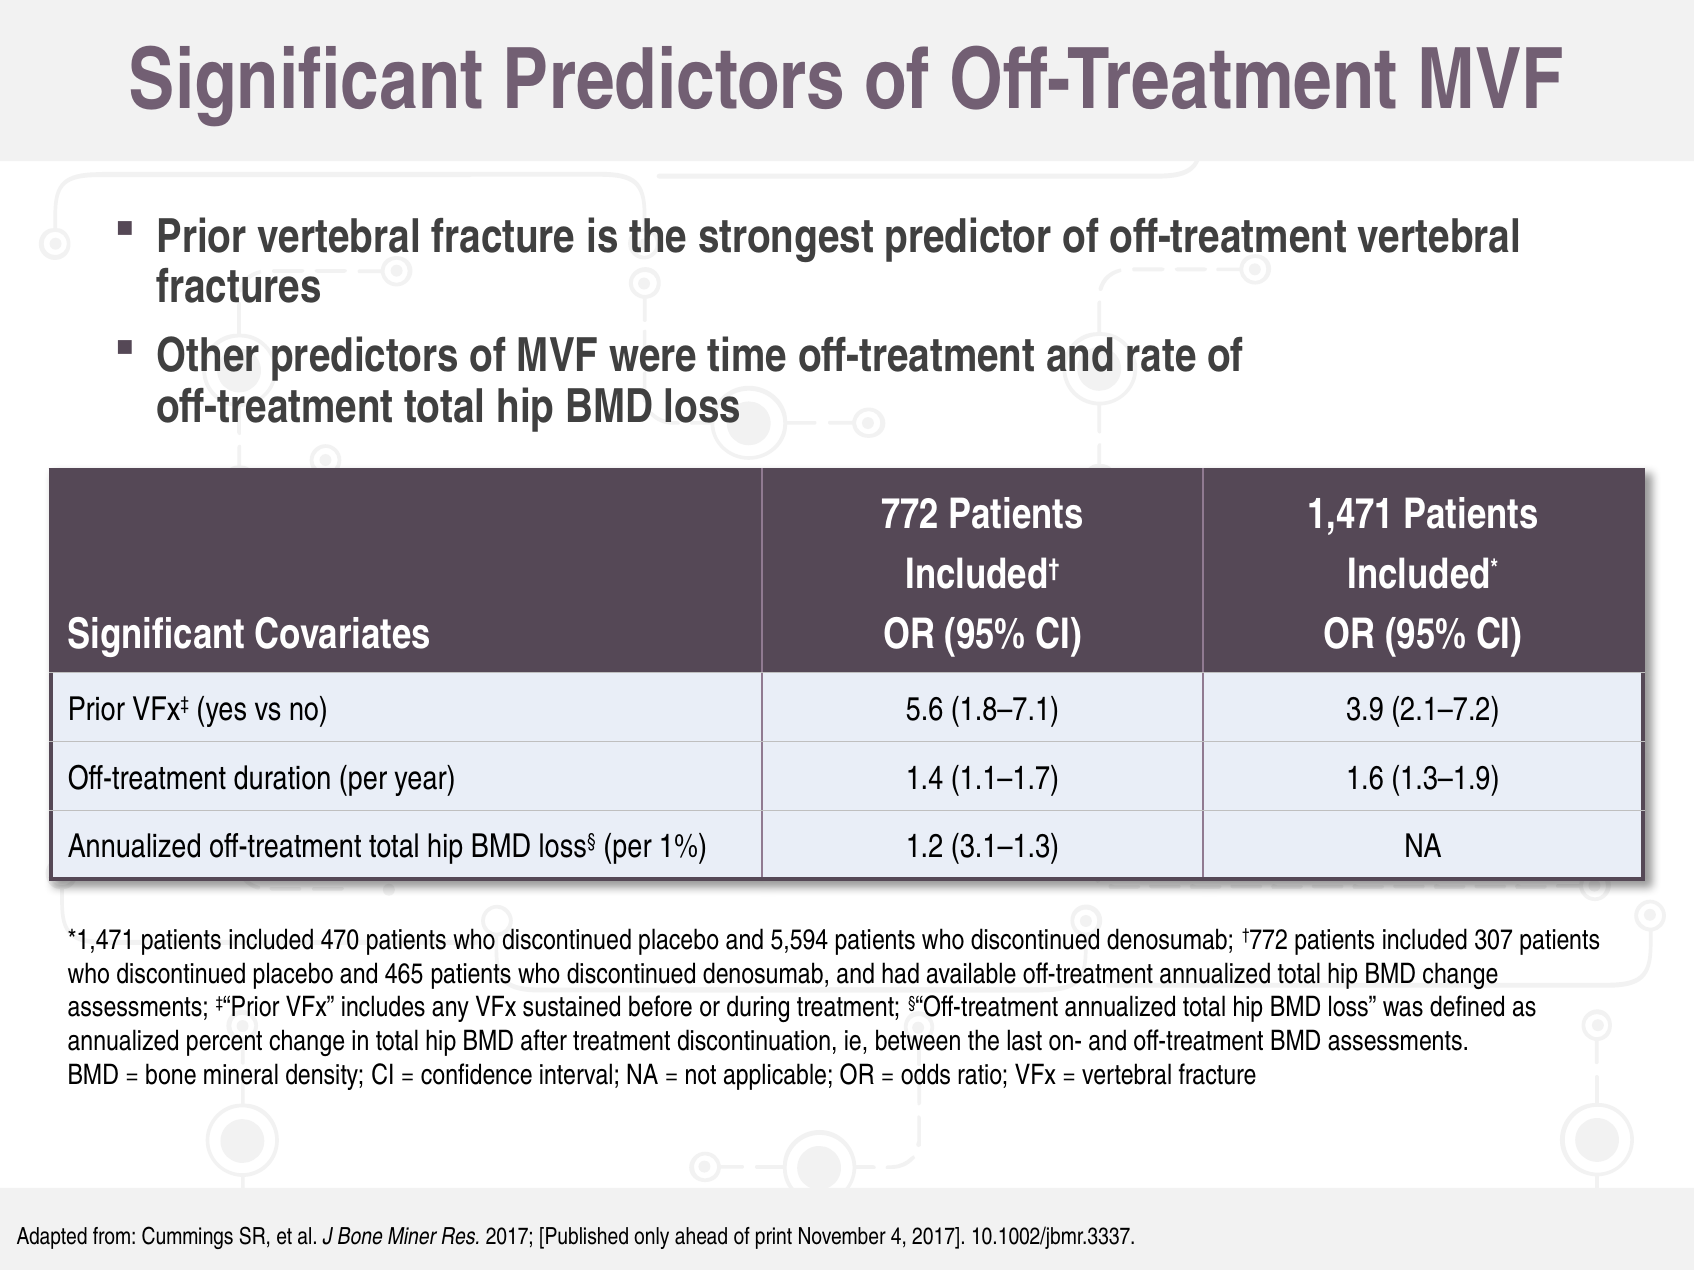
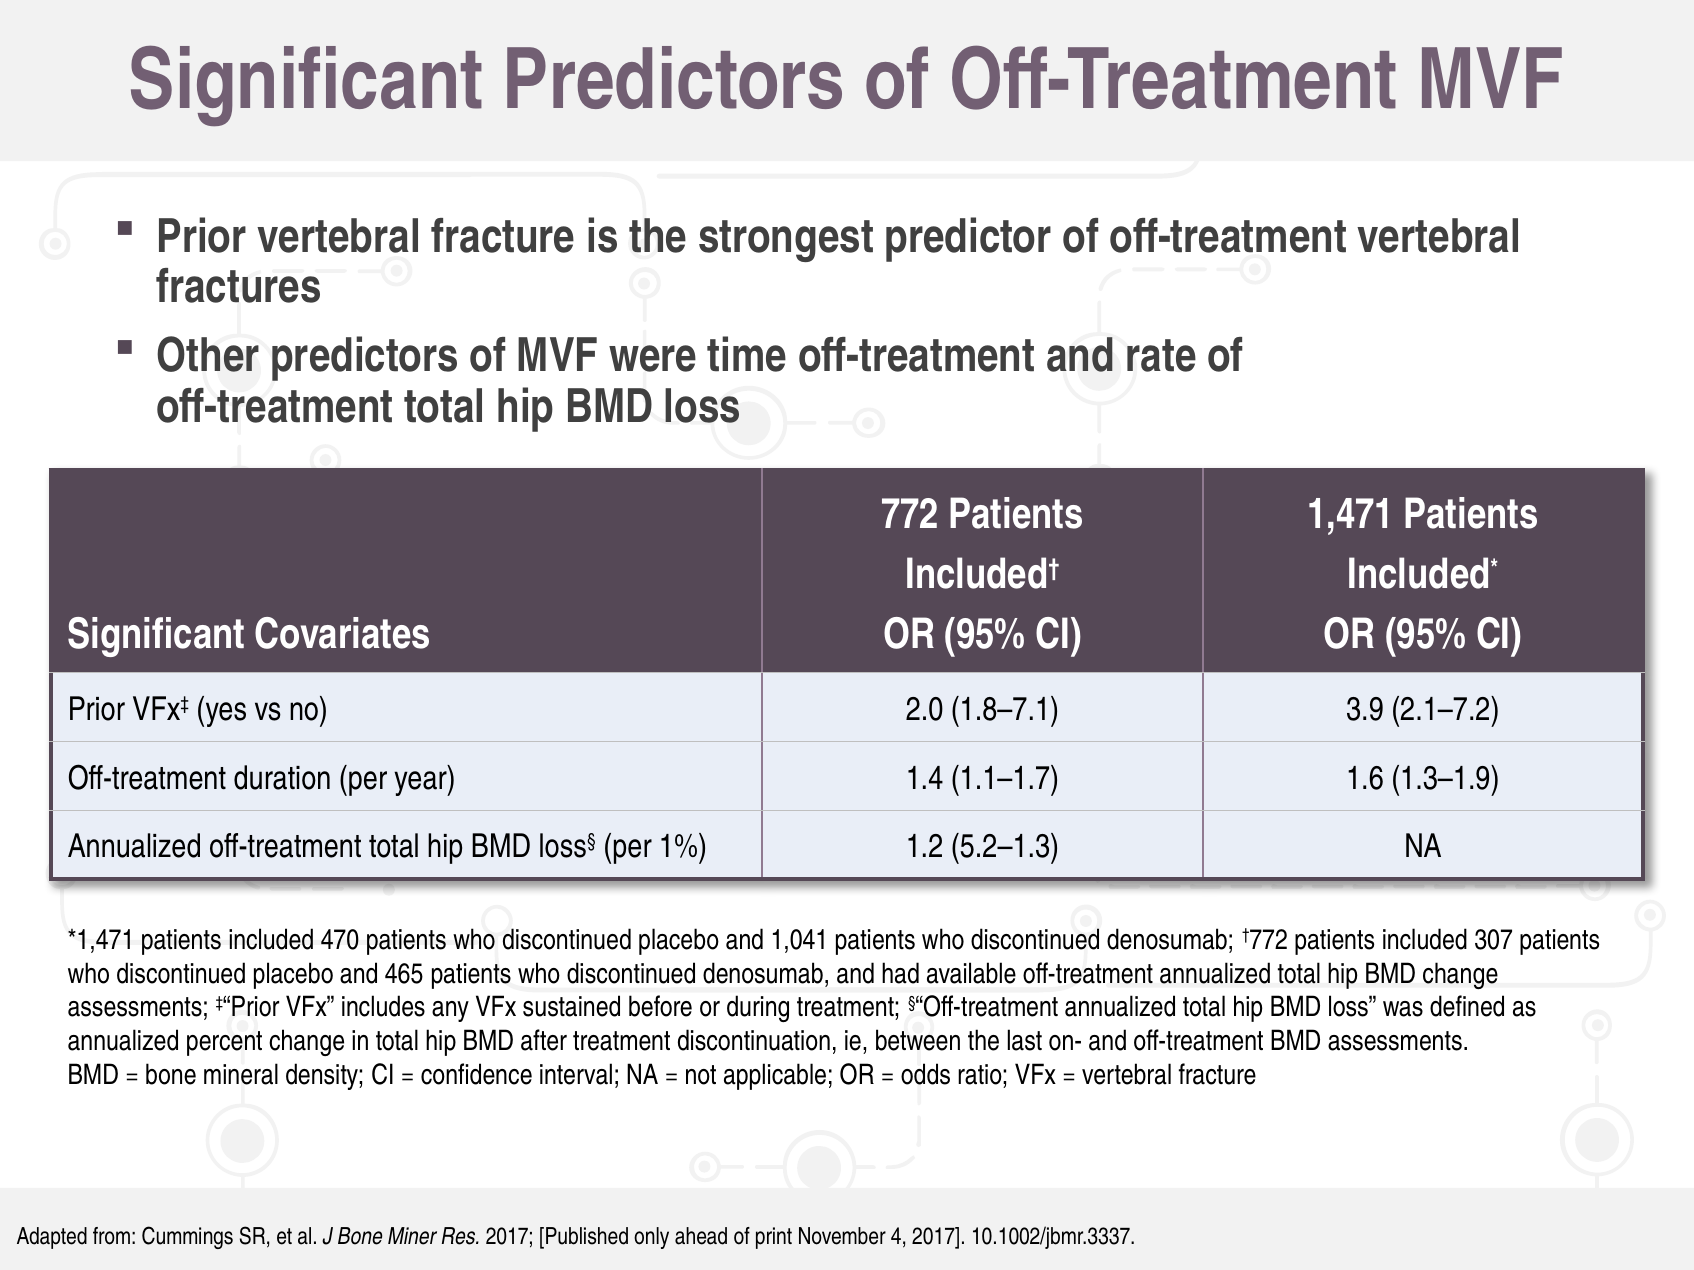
5.6: 5.6 -> 2.0 (925, 710)
3.1–1.3: 3.1–1.3 -> 5.2–1.3 (1005, 847)
5,594: 5,594 -> 1,041 (799, 940)
